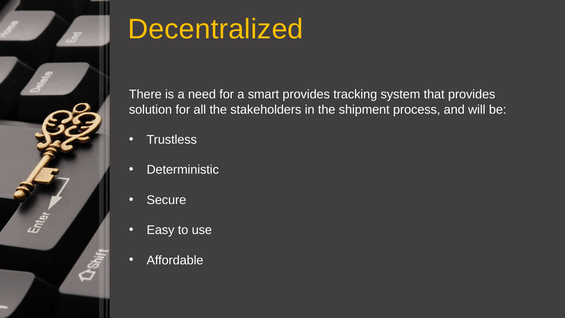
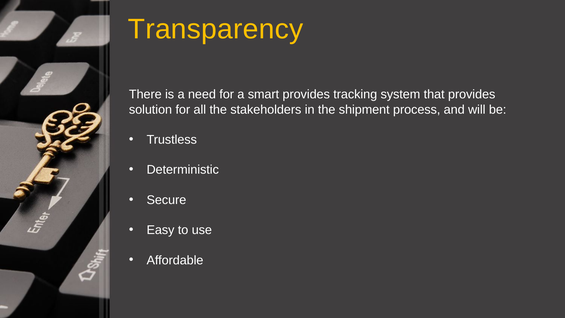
Decentralized: Decentralized -> Transparency (216, 29)
